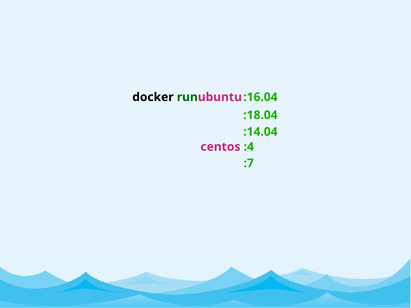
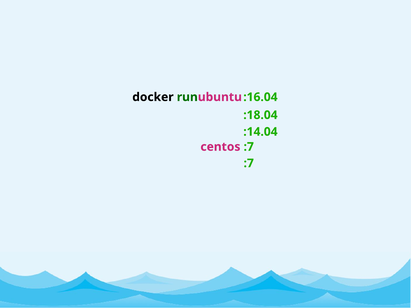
centos :4: :4 -> :7 (249, 147)
